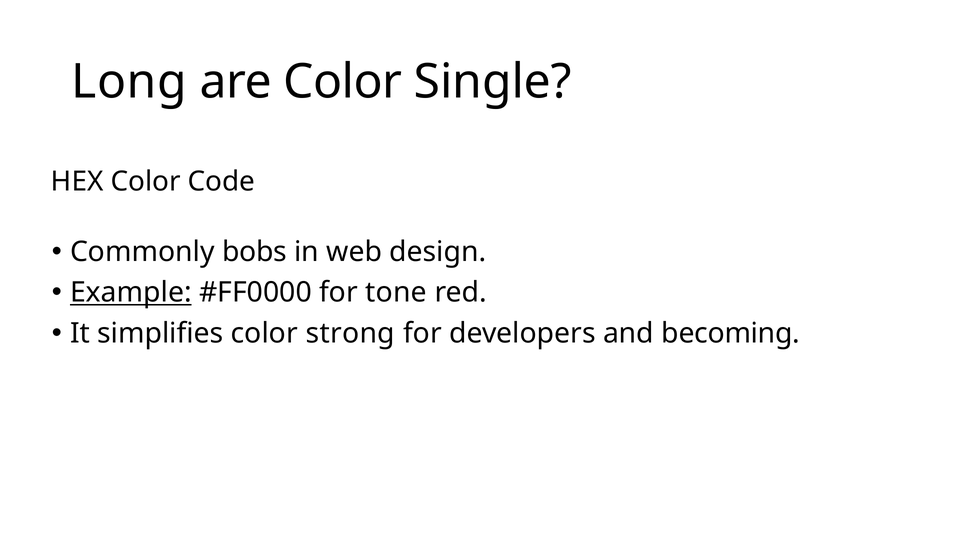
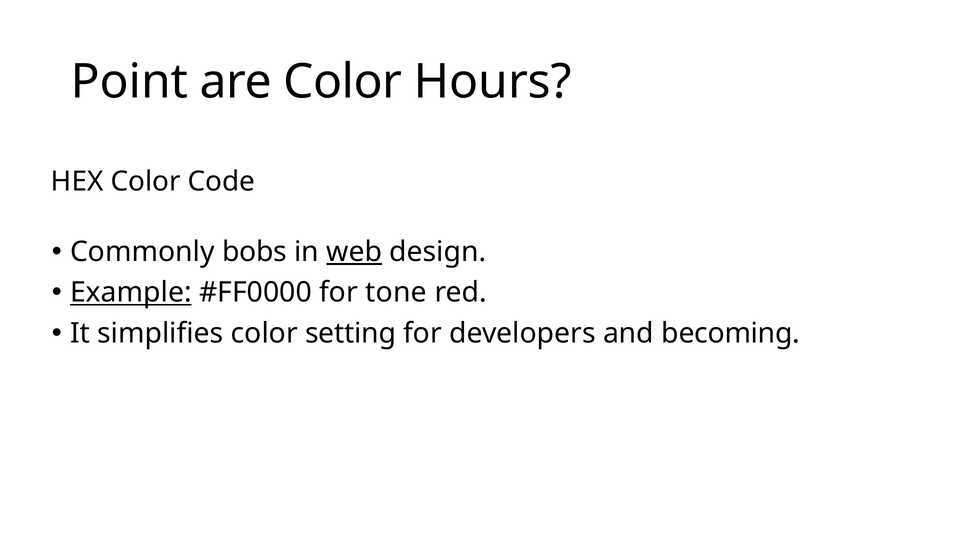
Long: Long -> Point (129, 82)
Single: Single -> Hours (493, 82)
web underline: none -> present (354, 252)
strong: strong -> setting (351, 334)
